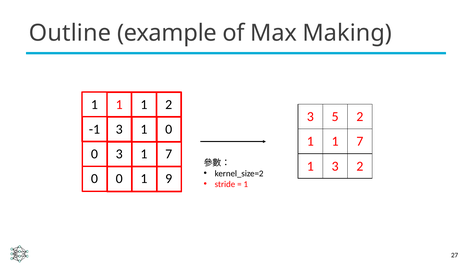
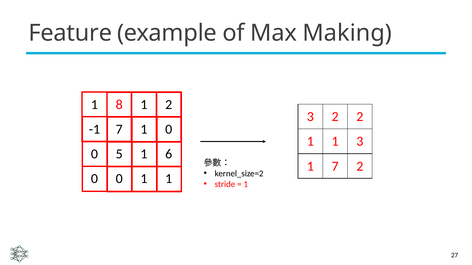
Outline: Outline -> Feature (70, 33)
1: 1 -> 8 (119, 105)
3 5: 5 -> 2 (335, 117)
-1 3: 3 -> 7 (119, 130)
7: 7 -> 3 (360, 142)
0 3: 3 -> 5 (119, 154)
7: 7 -> 6 (169, 154)
1 3: 3 -> 7 (335, 166)
0 1 9: 9 -> 1 (169, 179)
